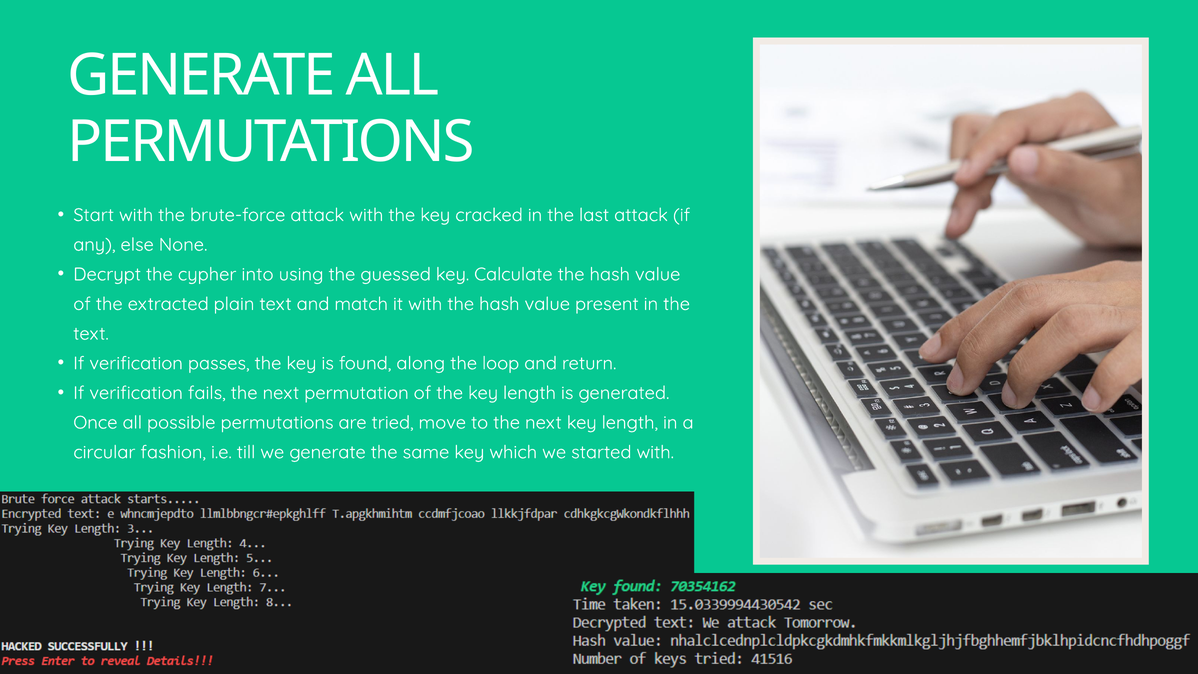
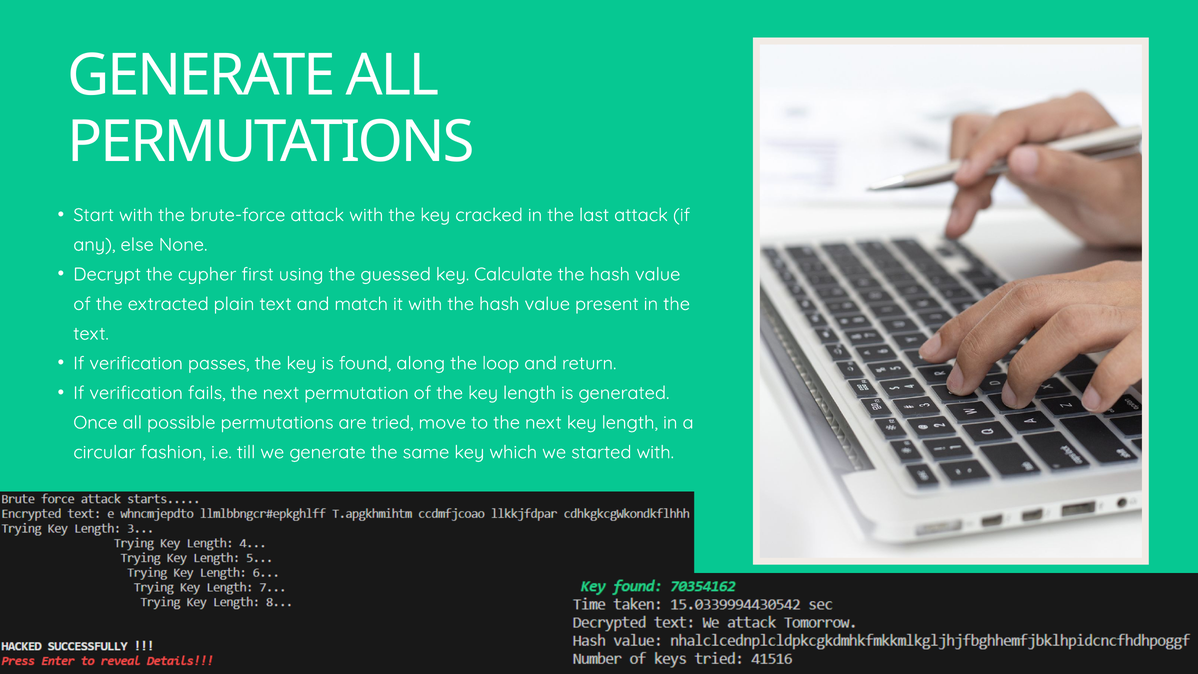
into: into -> first (258, 274)
